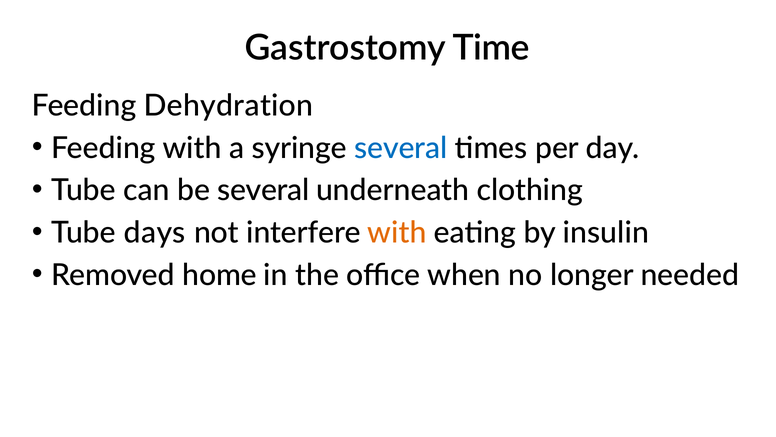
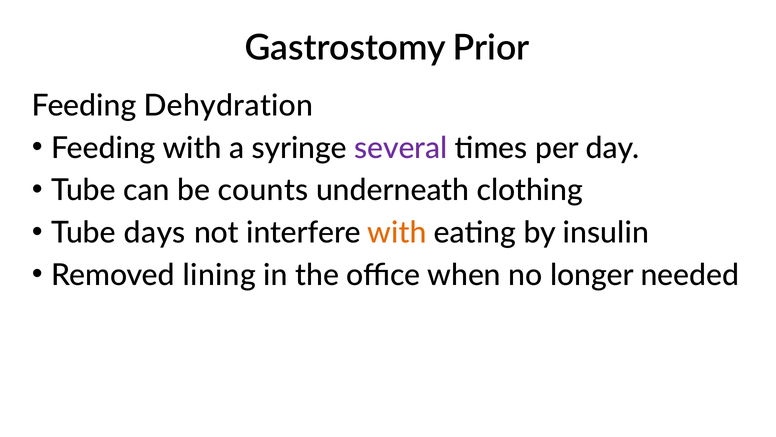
Time: Time -> Prior (491, 48)
several colour: blue -> purple (401, 148)
be several: several -> counts (263, 190)
home: home -> lining (219, 275)
